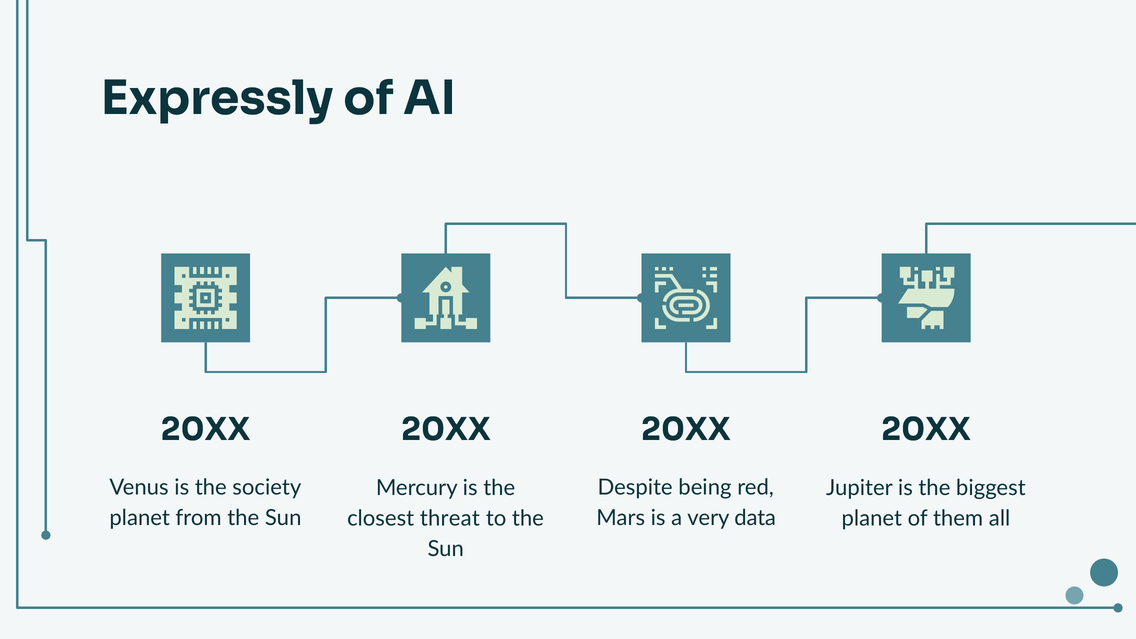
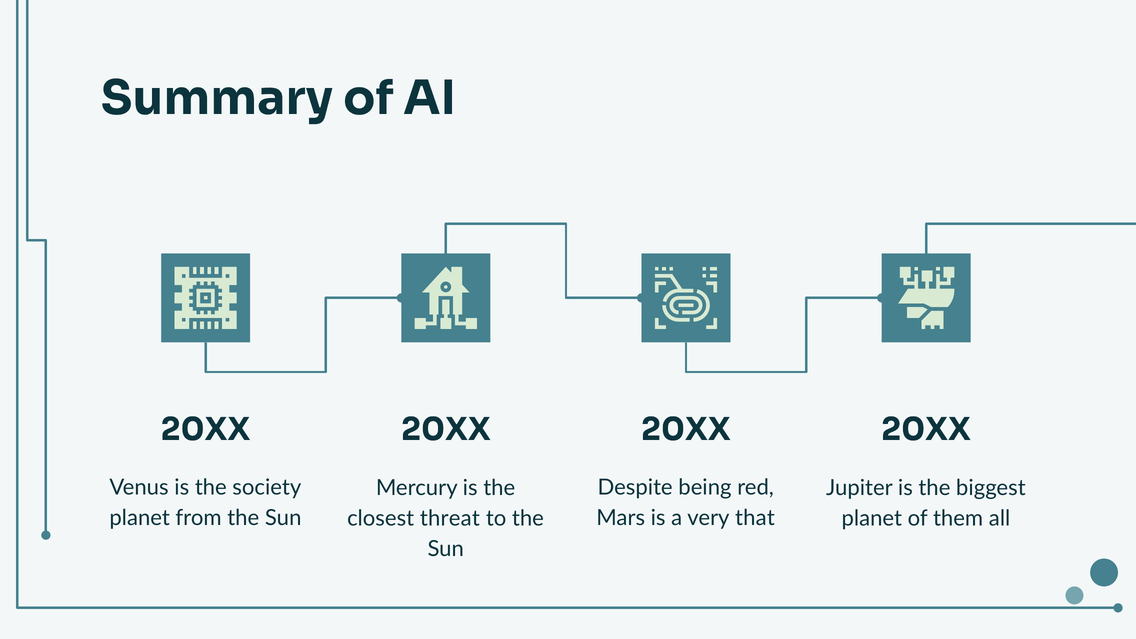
Expressly: Expressly -> Summary (217, 98)
data: data -> that (755, 518)
